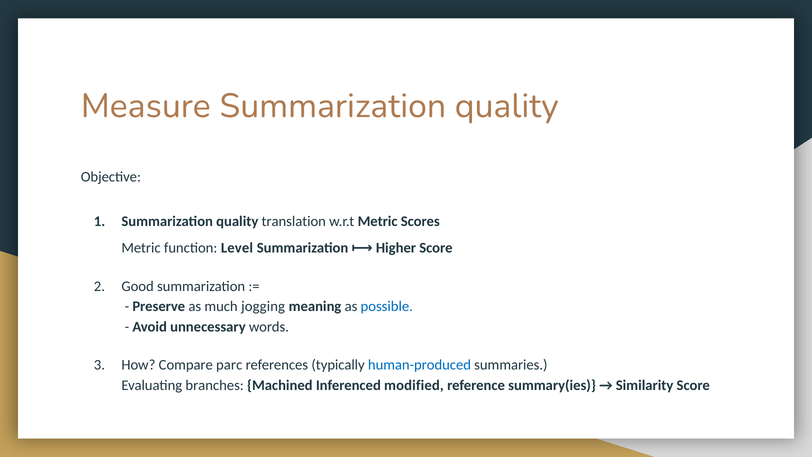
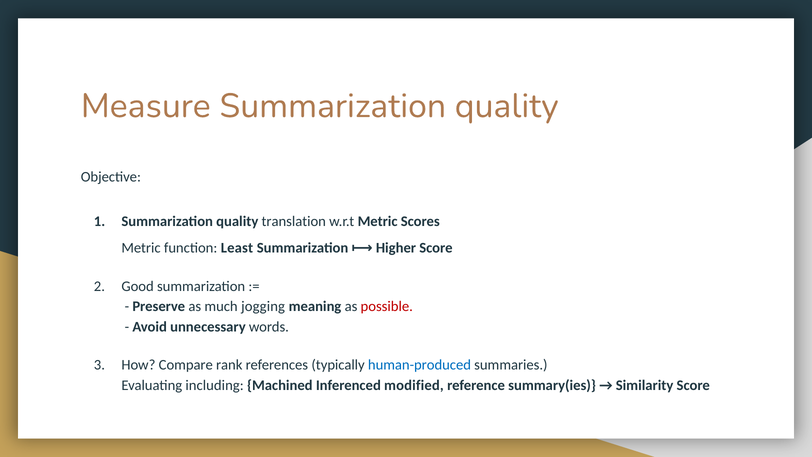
Level: Level -> Least (237, 248)
possible colour: blue -> red (387, 306)
parc: parc -> rank (229, 365)
branches: branches -> including (215, 385)
